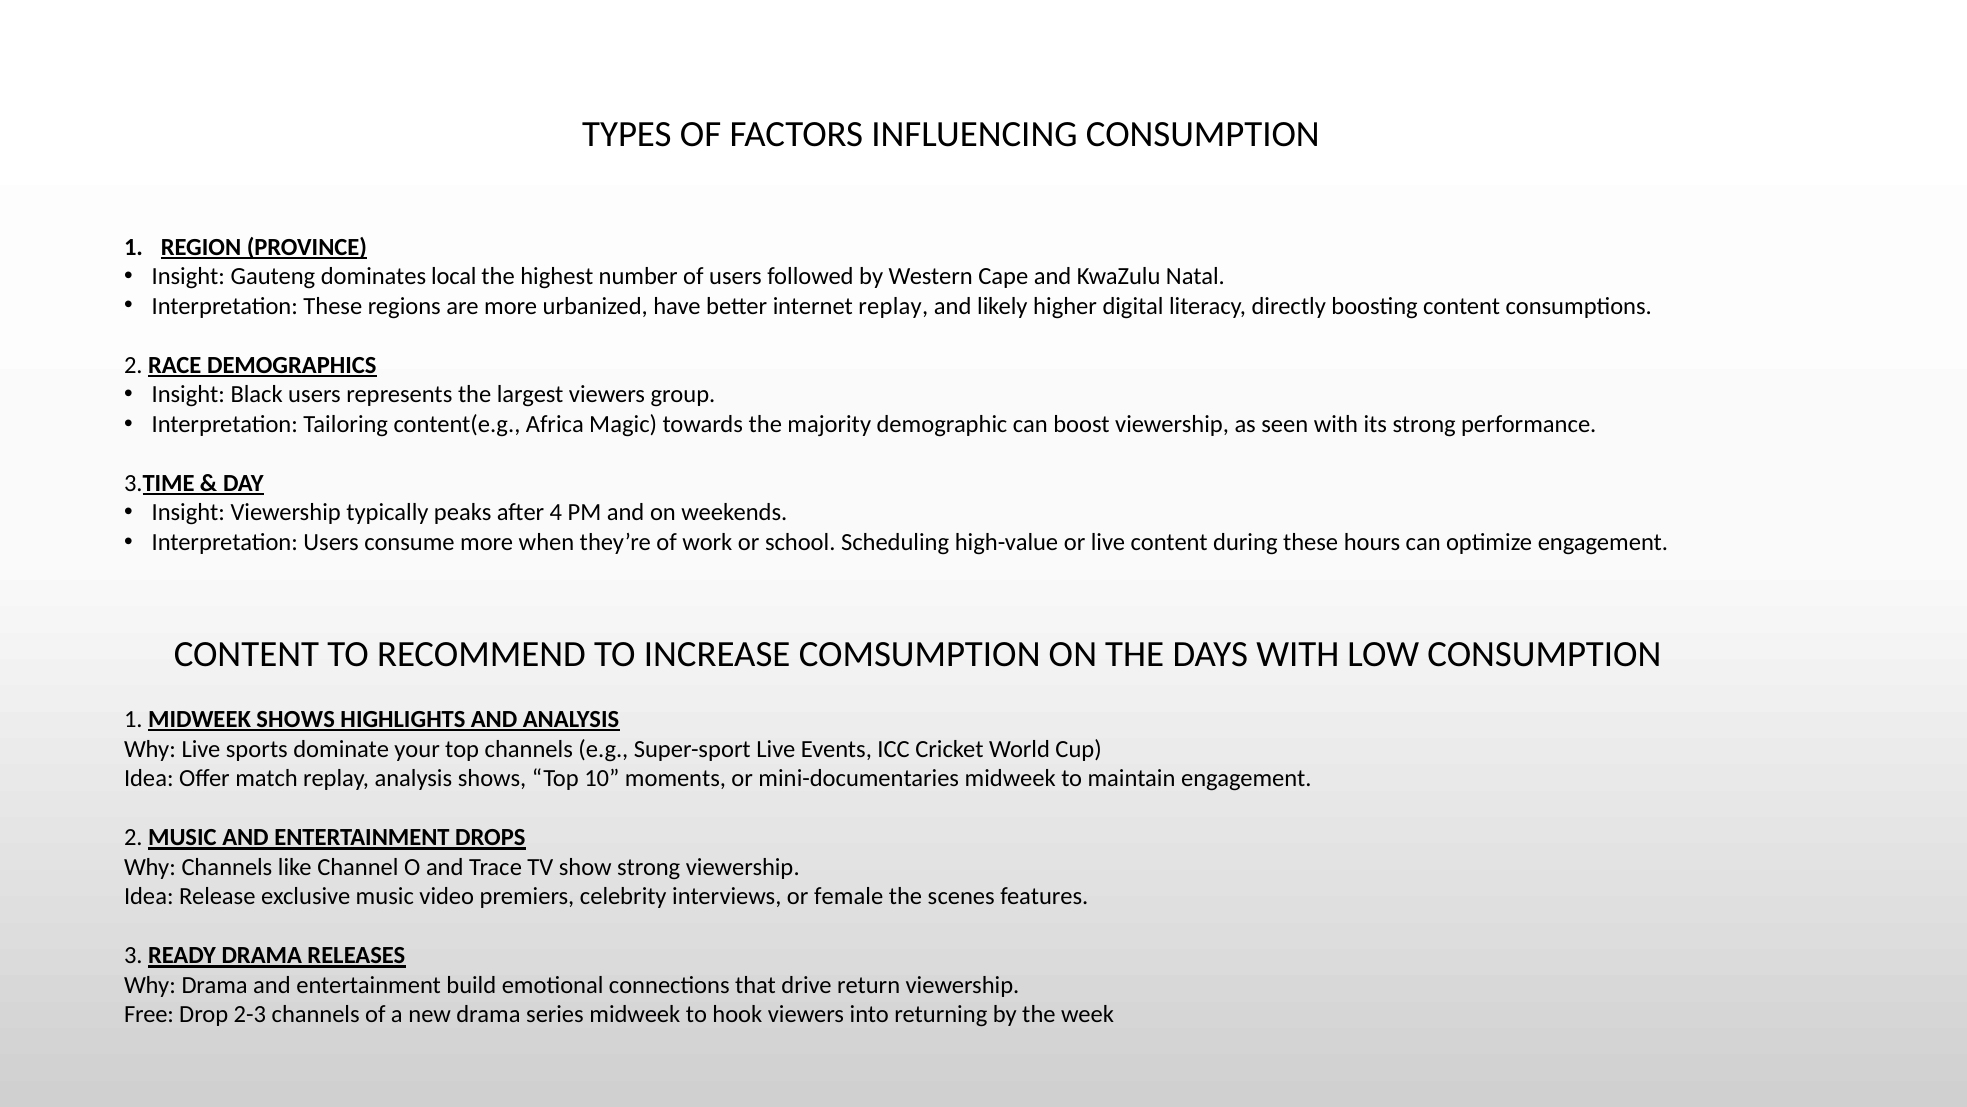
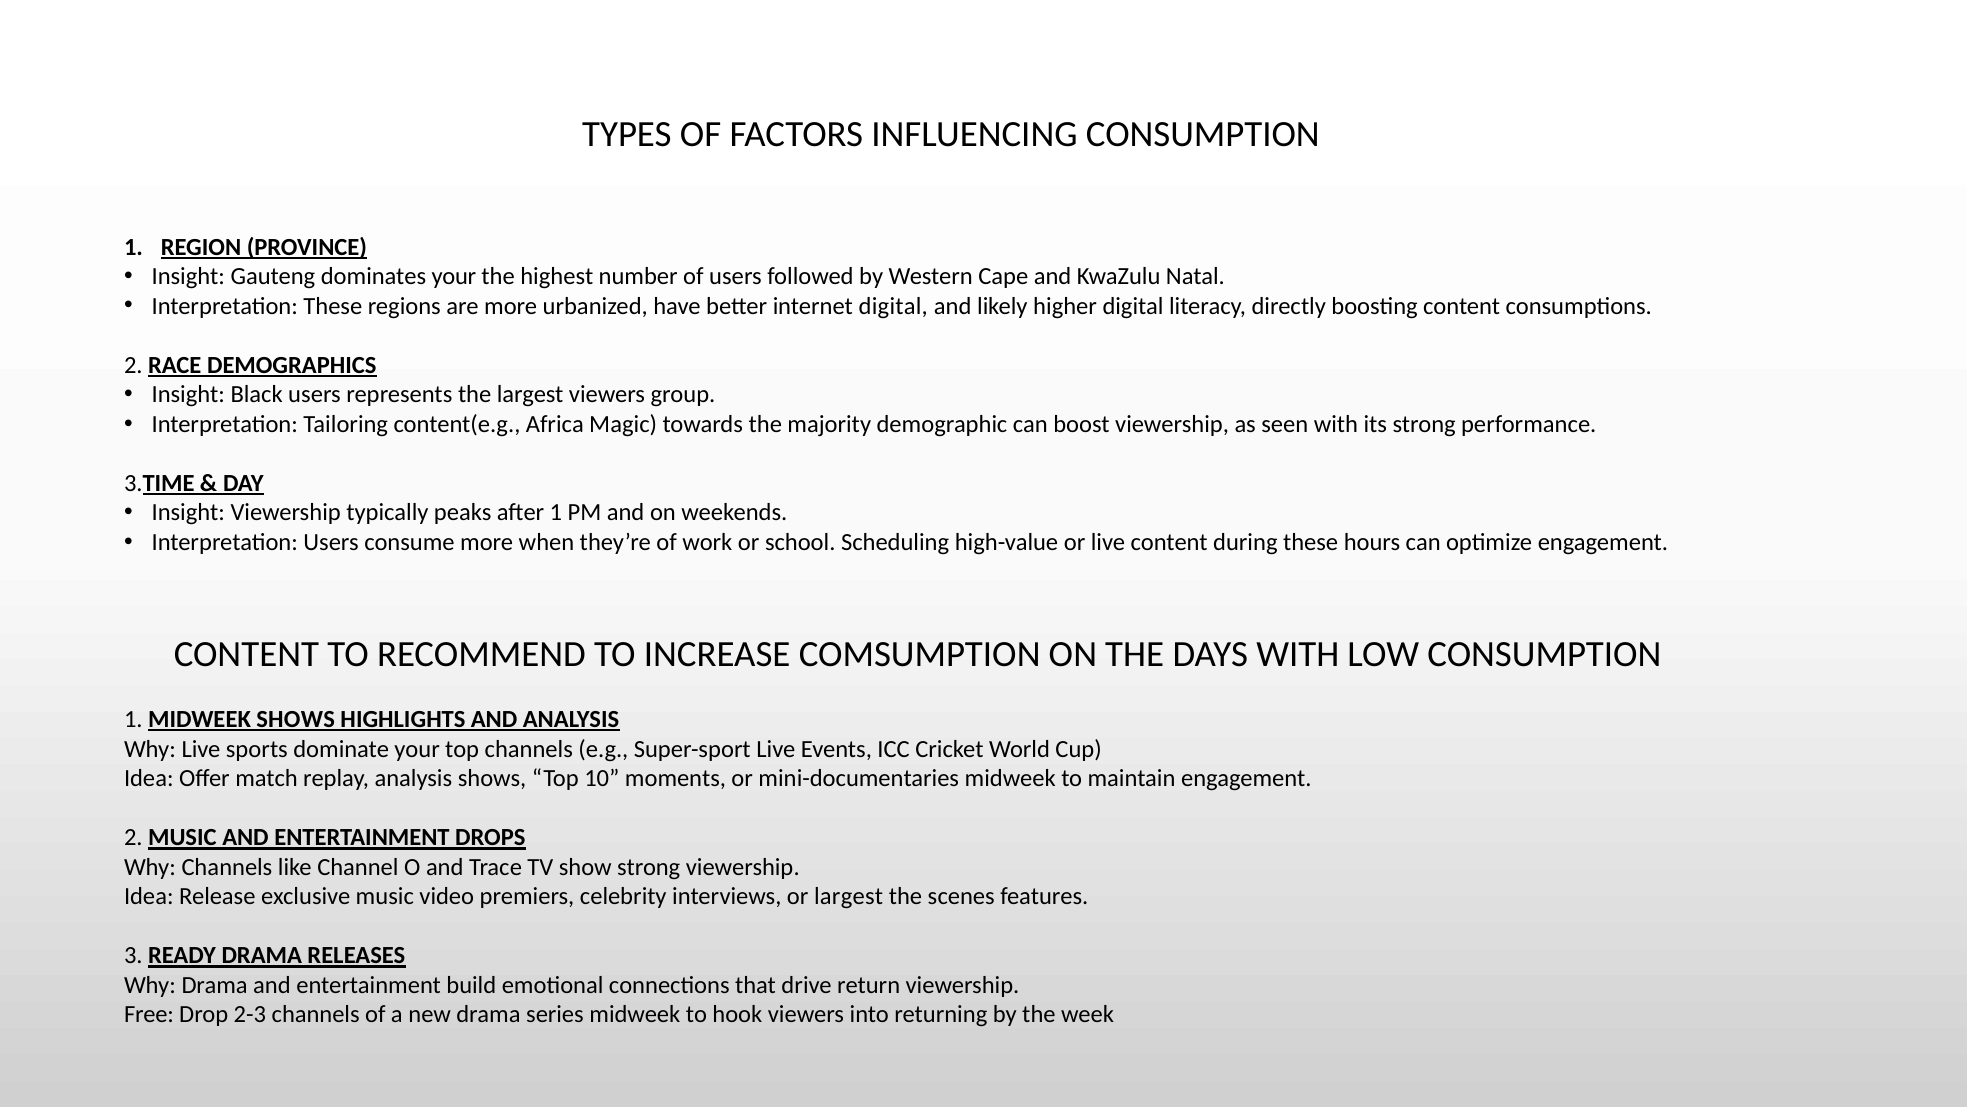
dominates local: local -> your (454, 277)
internet replay: replay -> digital (893, 306)
after 4: 4 -> 1 (556, 513)
or female: female -> largest (849, 896)
